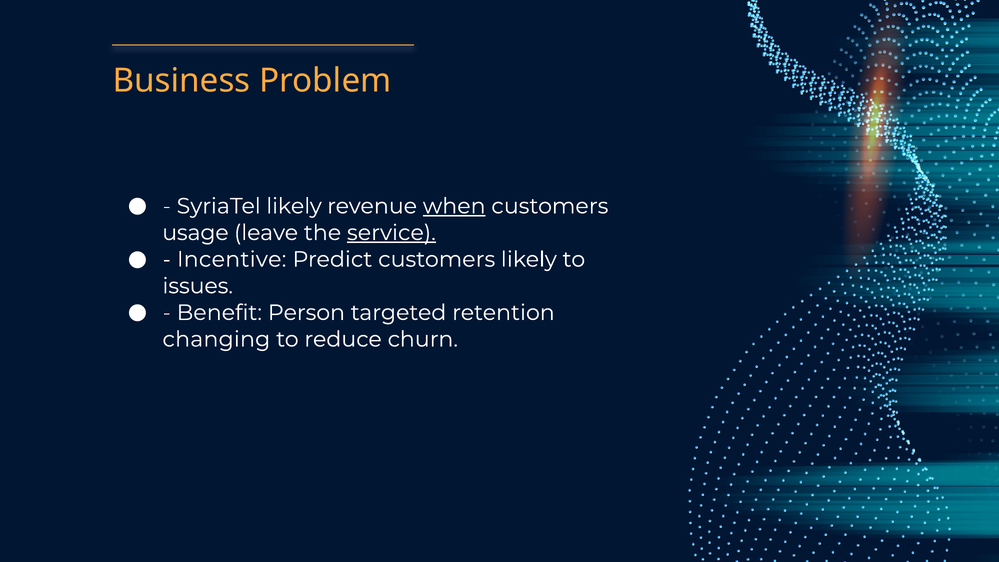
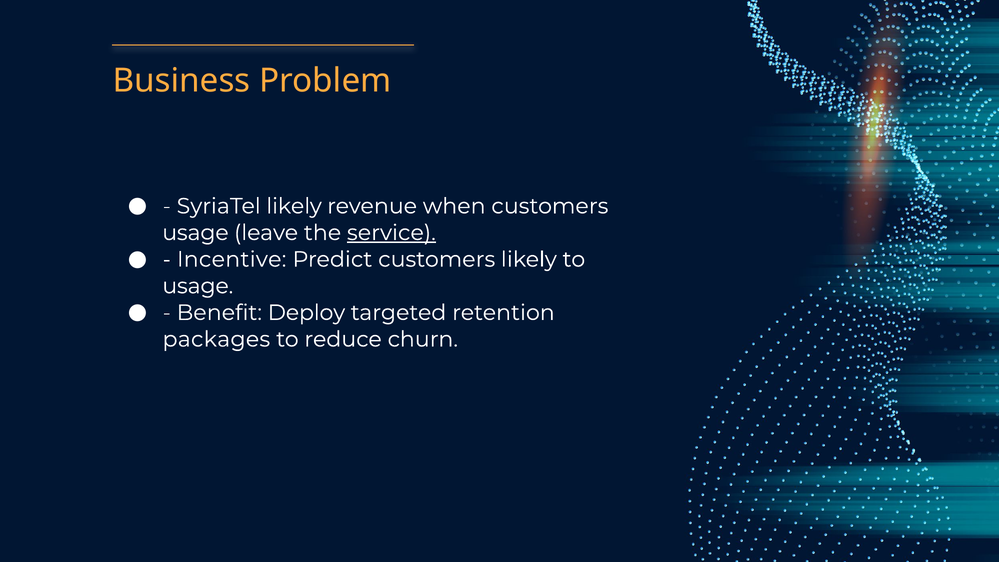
when underline: present -> none (454, 206)
issues: issues -> usage (198, 286)
Person: Person -> Deploy (306, 313)
changing: changing -> packages (216, 339)
